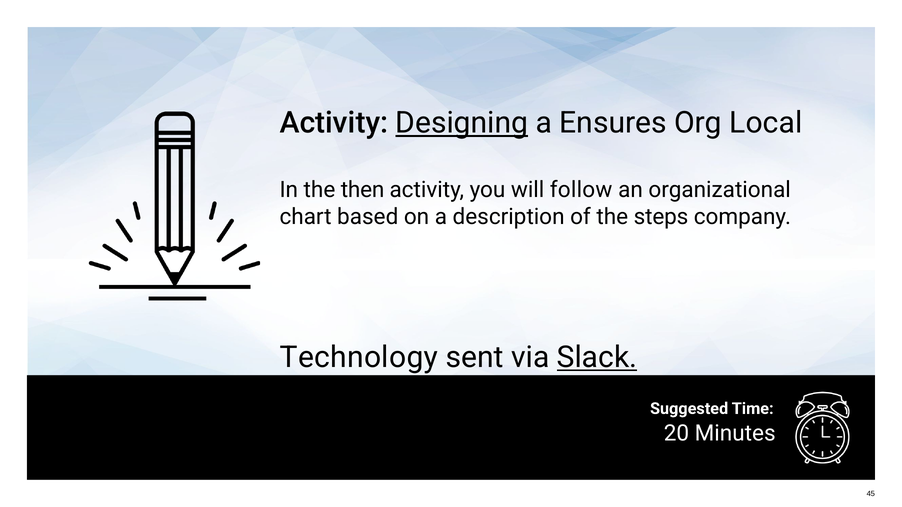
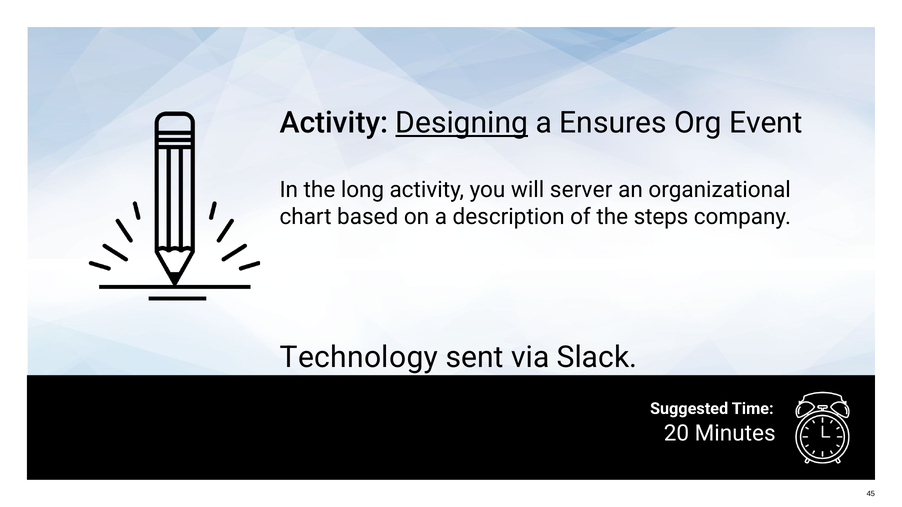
Local: Local -> Event (766, 123)
then: then -> long (363, 190)
follow: follow -> server (581, 190)
Slack underline: present -> none (597, 358)
